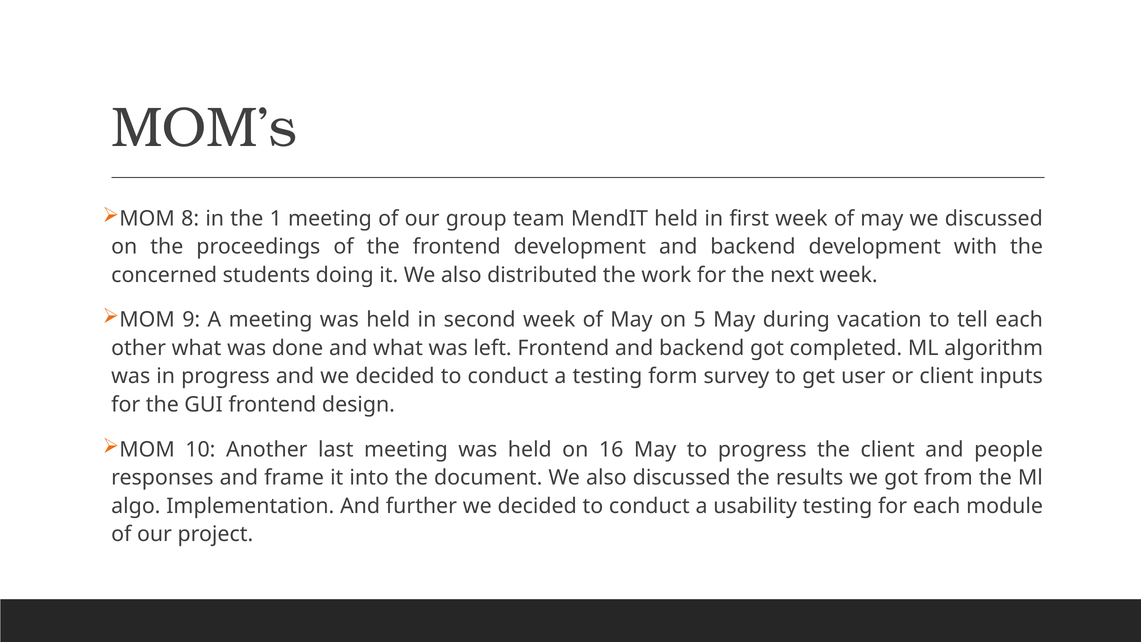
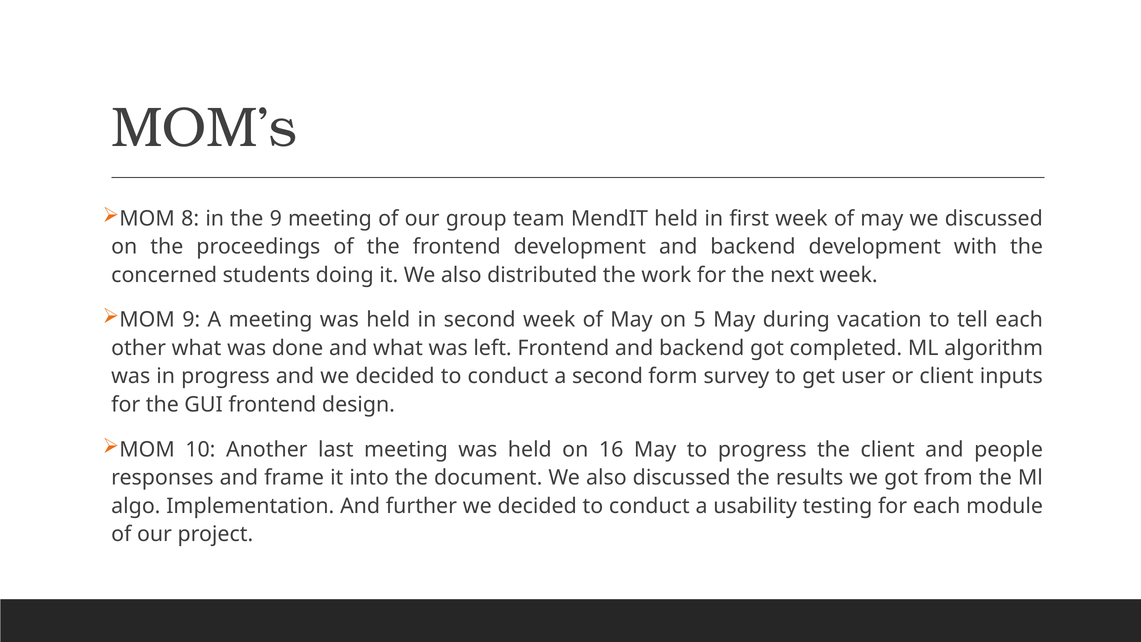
the 1: 1 -> 9 (276, 218)
a testing: testing -> second (608, 376)
